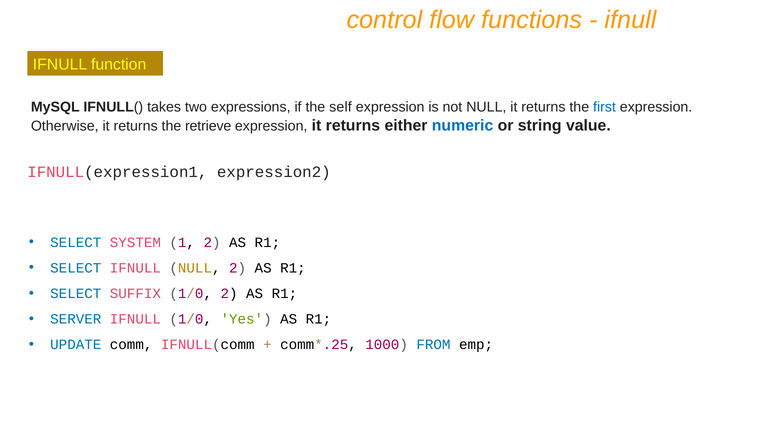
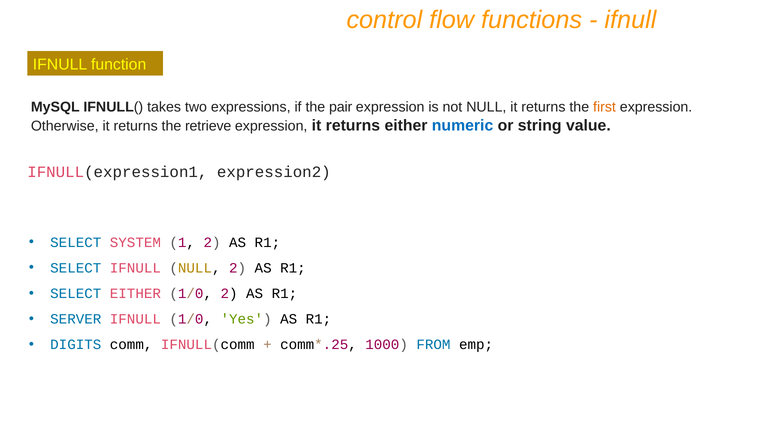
self: self -> pair (341, 107)
first colour: blue -> orange (604, 107)
SELECT SUFFIX: SUFFIX -> EITHER (135, 293)
UPDATE: UPDATE -> DIGITS (76, 345)
